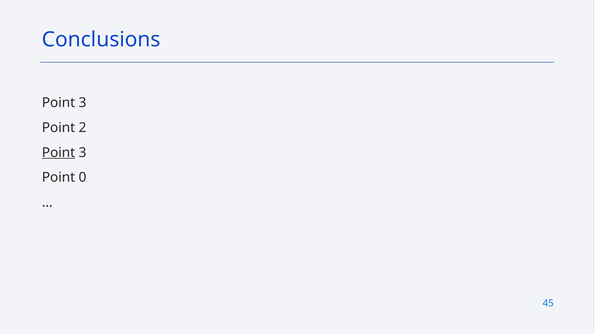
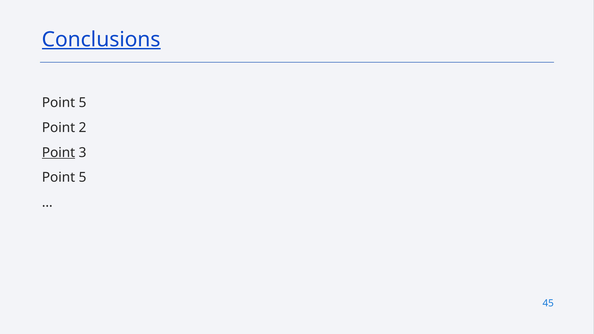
Conclusions underline: none -> present (101, 40)
3: 3 -> 5 (83, 103)
0: 0 -> 5 (83, 178)
